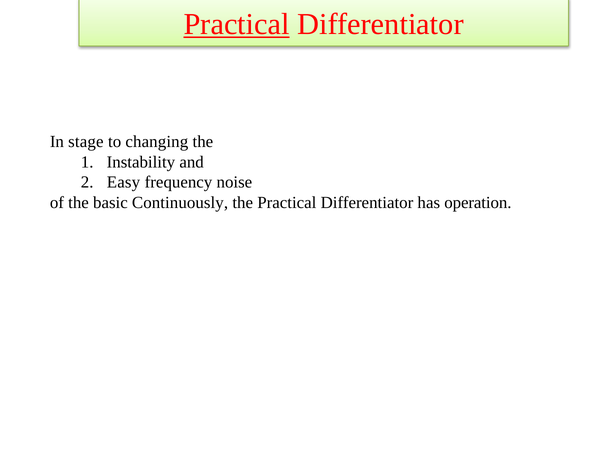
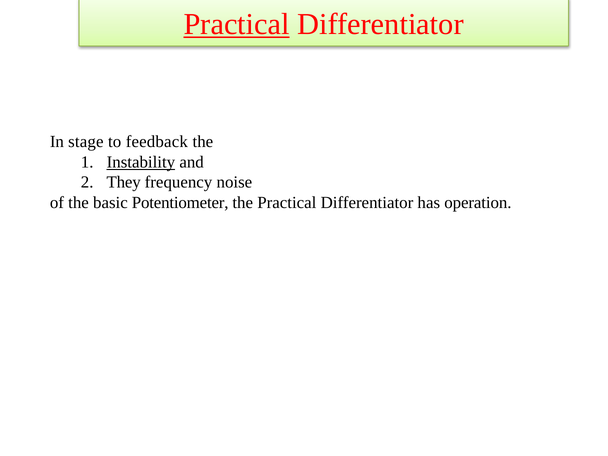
changing: changing -> feedback (157, 142)
Instability underline: none -> present (141, 162)
Easy: Easy -> They (124, 182)
Continuously: Continuously -> Potentiometer (180, 203)
